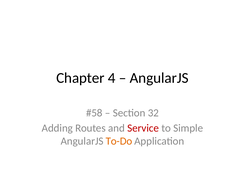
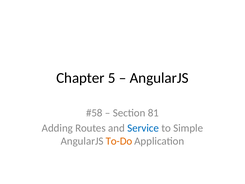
4: 4 -> 5 (112, 78)
32: 32 -> 81 (153, 113)
Service colour: red -> blue (143, 128)
